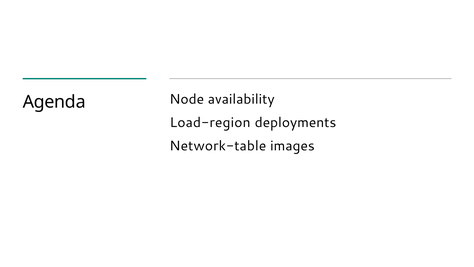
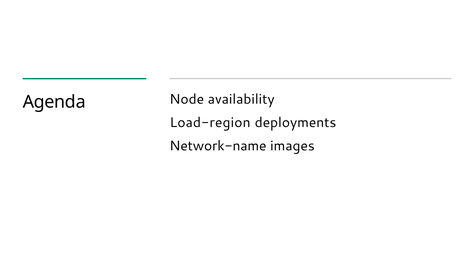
Network-table: Network-table -> Network-name (218, 146)
